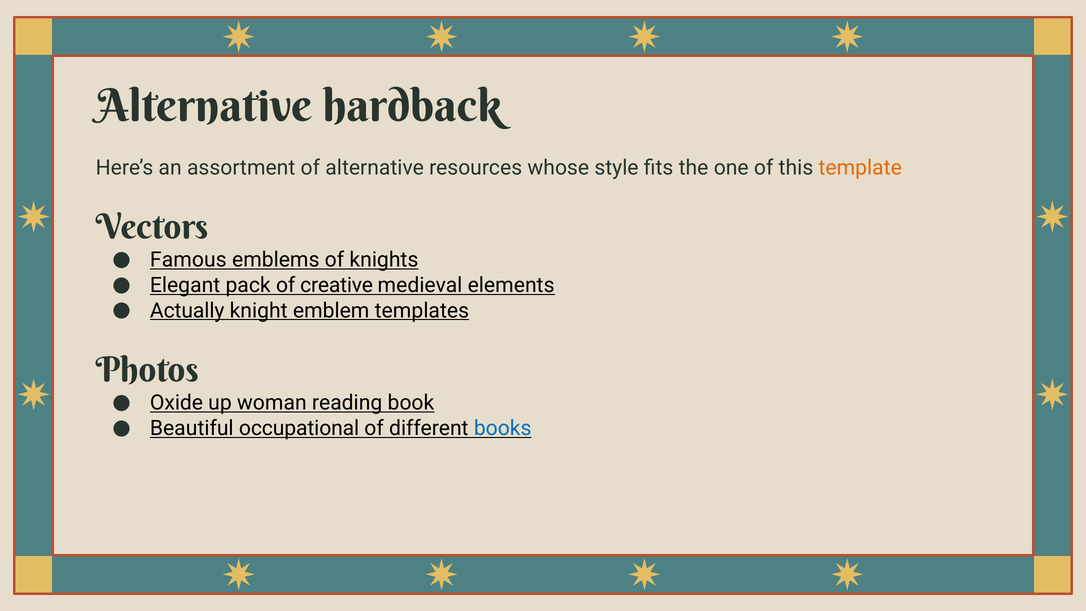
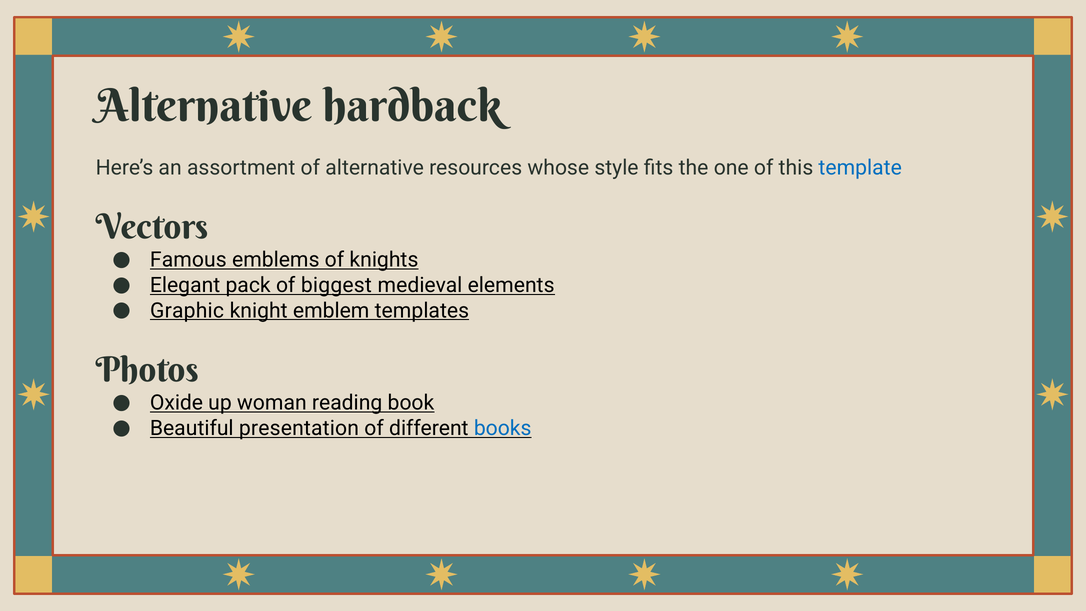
template colour: orange -> blue (860, 168)
creative: creative -> biggest (336, 285)
Actually: Actually -> Graphic (187, 311)
occupational: occupational -> presentation (299, 428)
